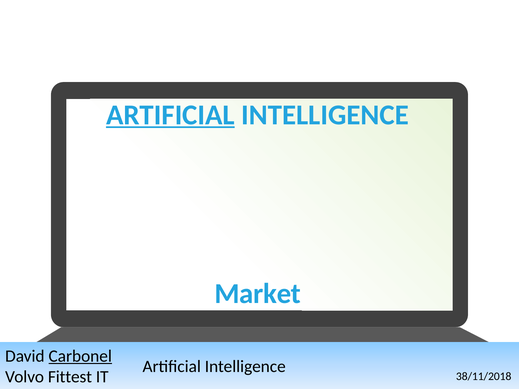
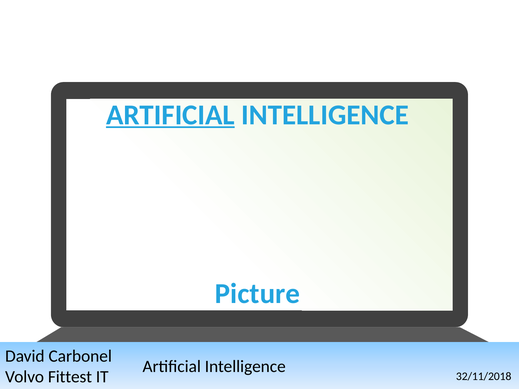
Market: Market -> Picture (257, 294)
Carbonel underline: present -> none (80, 356)
38/11/2018: 38/11/2018 -> 32/11/2018 (484, 377)
